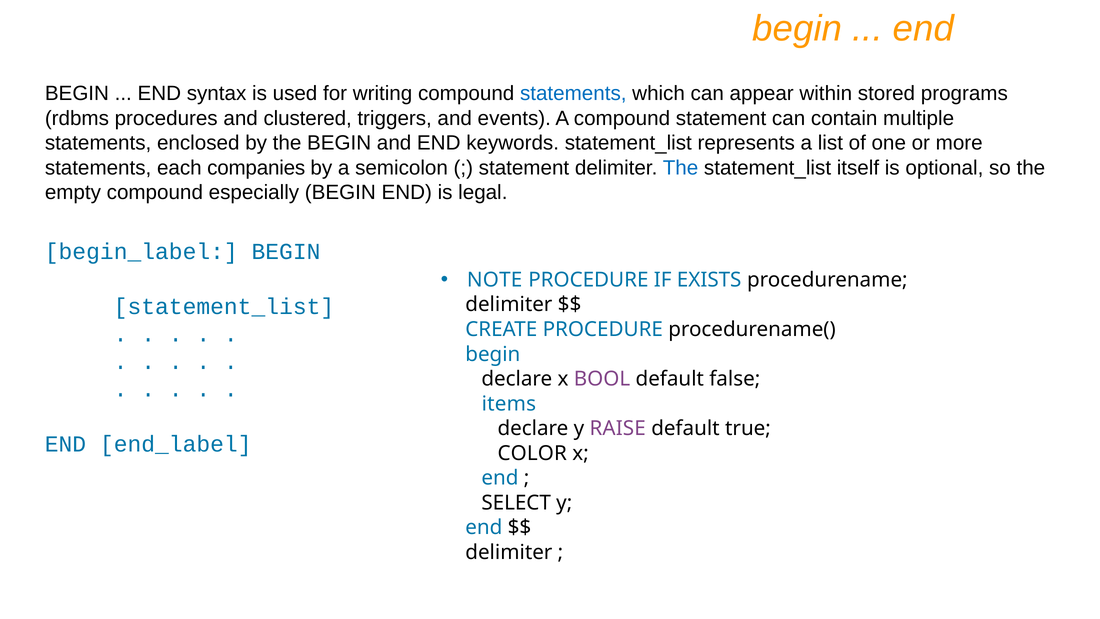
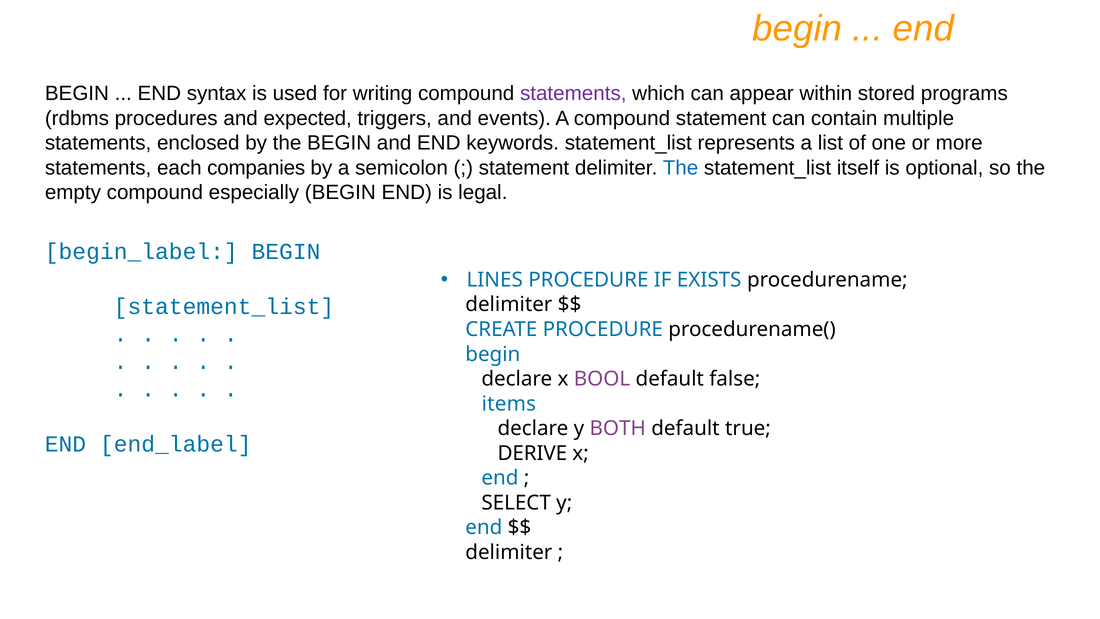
statements colour: blue -> purple (573, 93)
clustered: clustered -> expected (308, 118)
NOTE: NOTE -> LINES (495, 280)
RAISE: RAISE -> BOTH (618, 428)
COLOR: COLOR -> DERIVE (532, 453)
